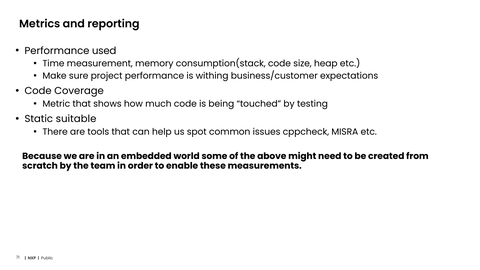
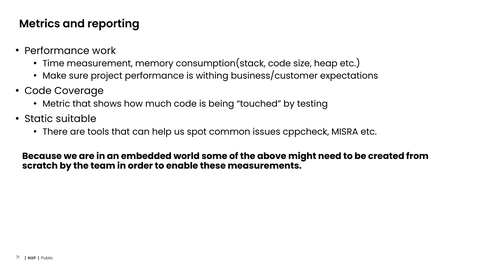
used: used -> work (104, 51)
